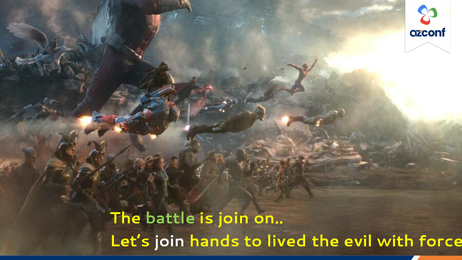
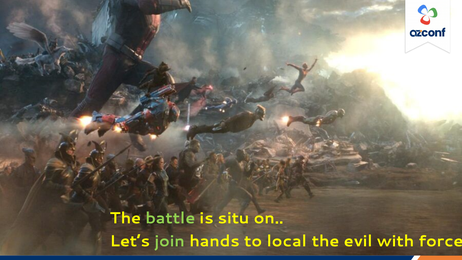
is join: join -> situ (234, 218)
join colour: white -> light green (170, 241)
lived: lived -> local (287, 241)
